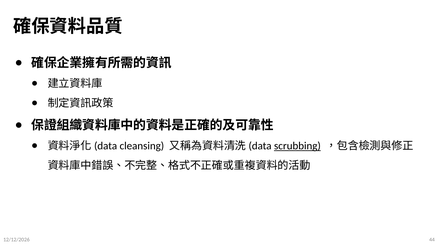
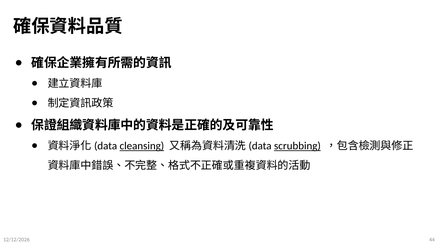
cleansing underline: none -> present (142, 146)
